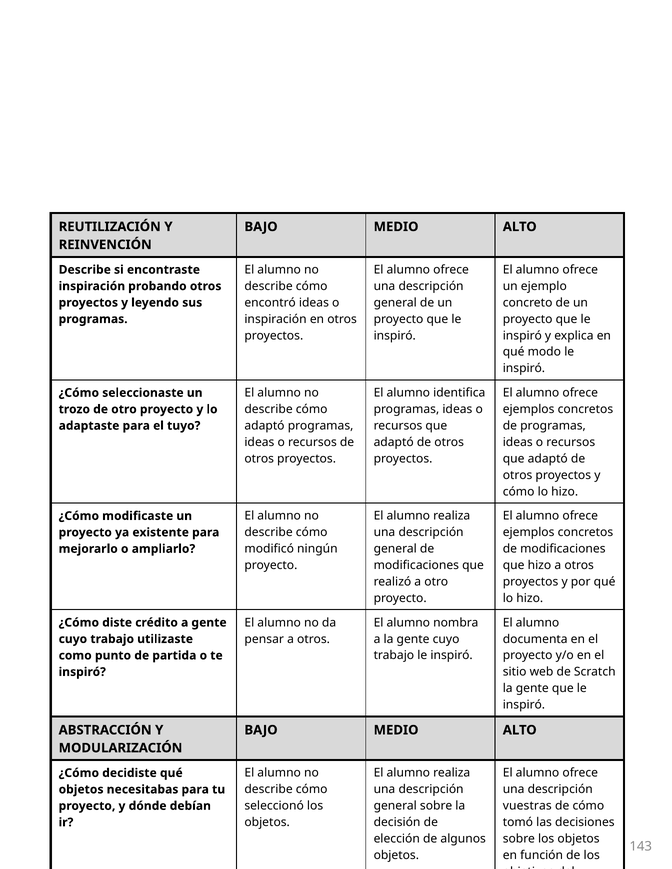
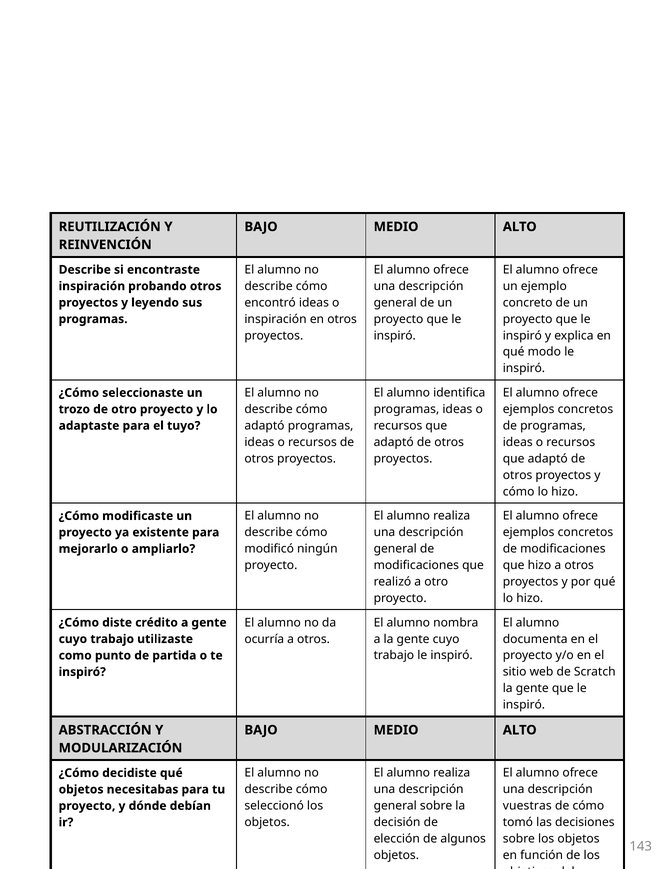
pensar: pensar -> ocurría (264, 640)
